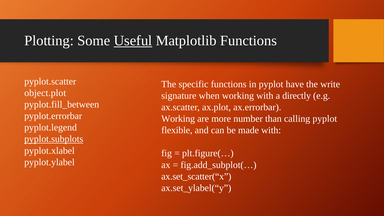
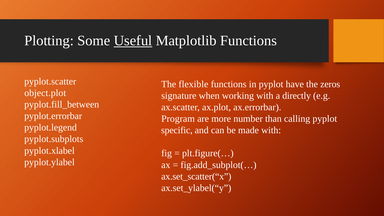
specific: specific -> flexible (193, 84)
write: write -> zeros (330, 84)
Working: Working -> Program (178, 119)
flexible: flexible -> specific (177, 130)
pyplot.subplots underline: present -> none (54, 139)
